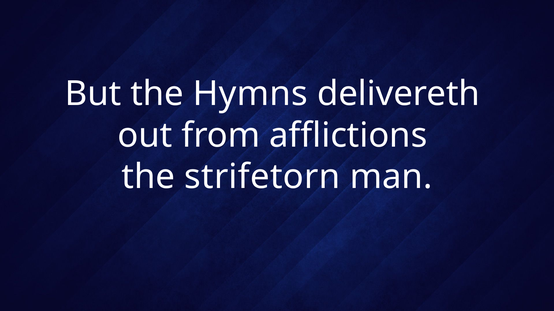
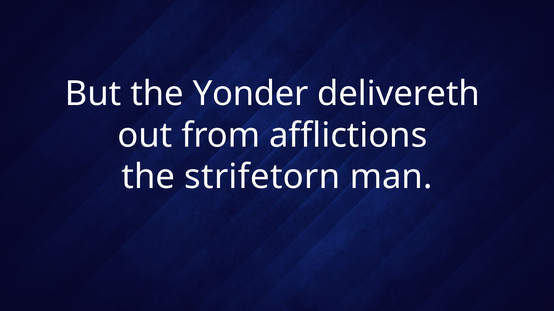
Hymns: Hymns -> Yonder (251, 94)
